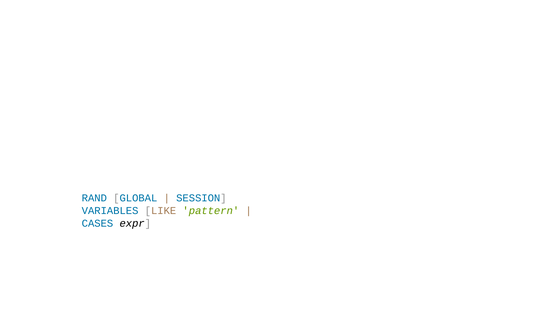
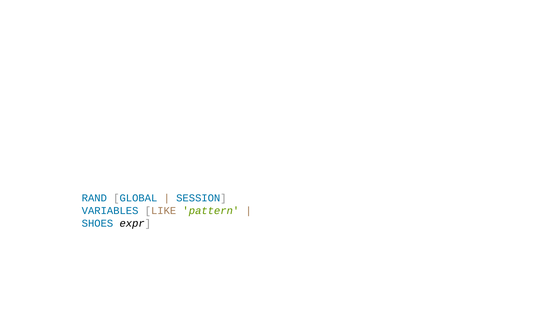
CASES: CASES -> SHOES (97, 223)
